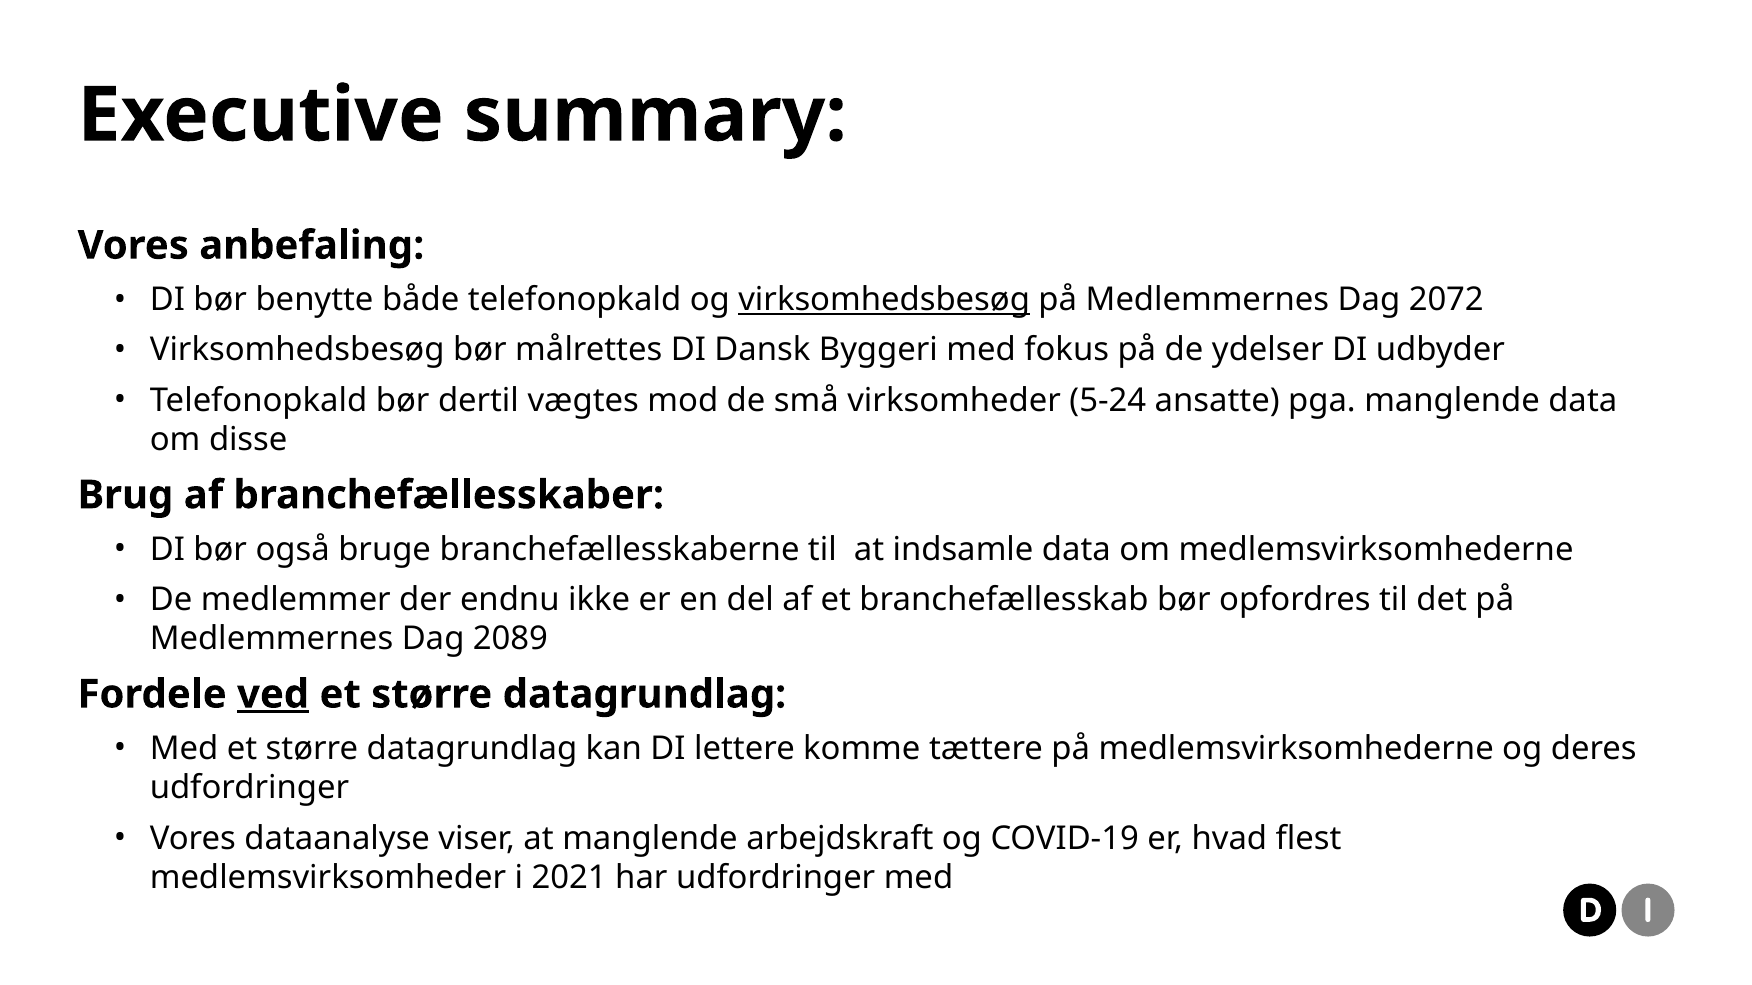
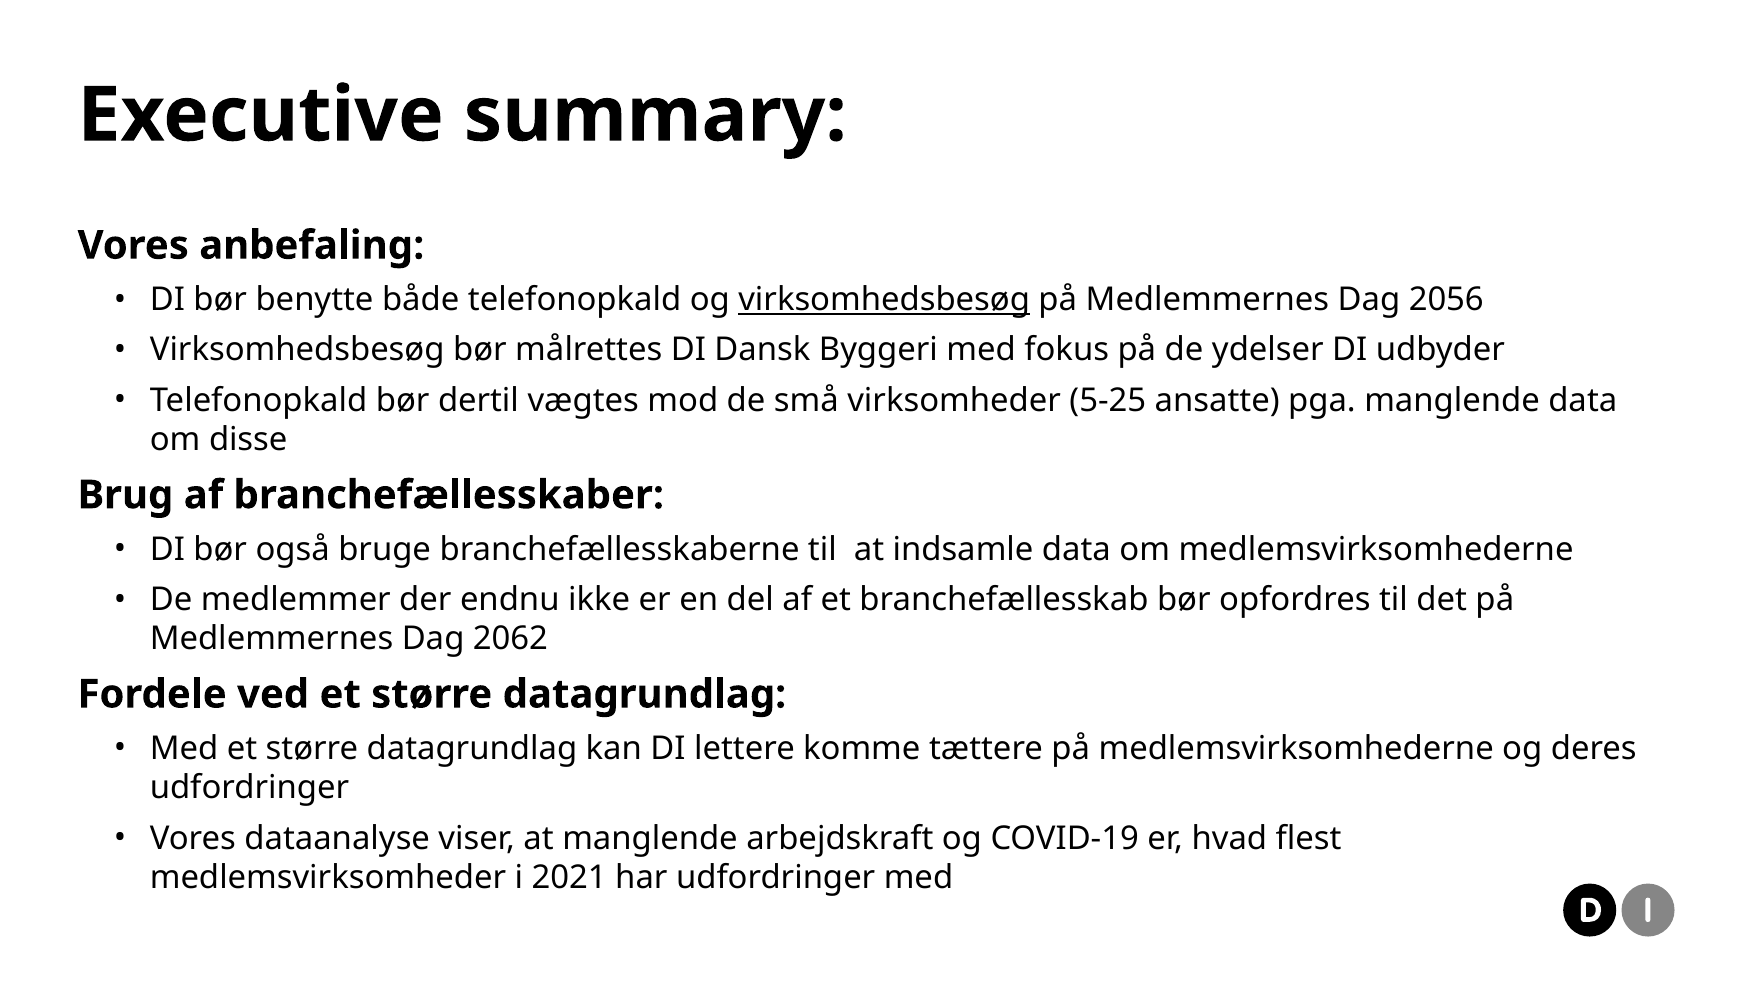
2072: 2072 -> 2056 (1446, 300)
5-24: 5-24 -> 5-25 (1108, 401)
2089: 2089 -> 2062 (510, 639)
ved underline: present -> none (273, 695)
